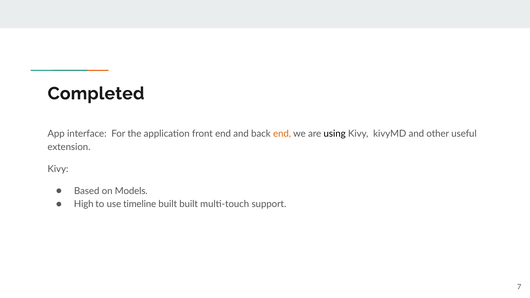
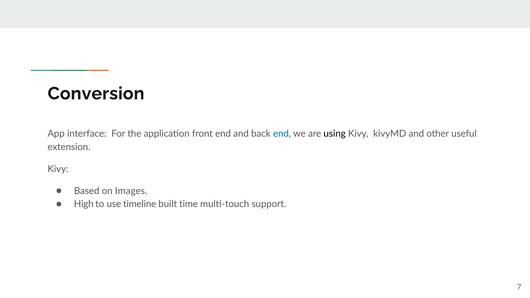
Completed: Completed -> Conversion (96, 94)
end colour: orange -> blue (282, 134)
Models: Models -> Images (131, 191)
built built: built -> time (189, 204)
